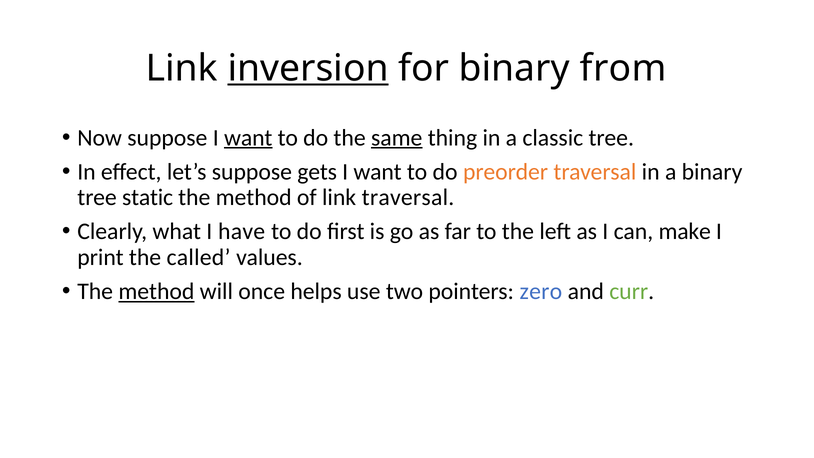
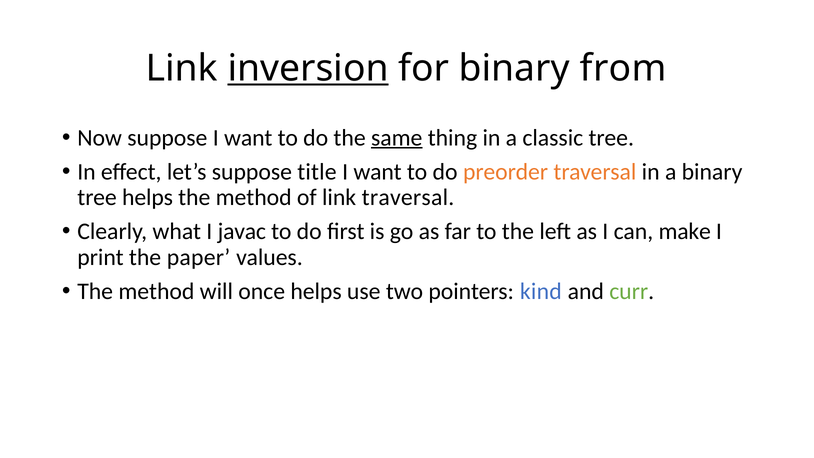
want underline: present -> none (248, 138)
gets: gets -> title (317, 172)
tree static: static -> helps (148, 197)
have: have -> javac (242, 232)
called: called -> paper (199, 257)
method underline: present -> none (156, 291)
zero: zero -> kind (541, 291)
